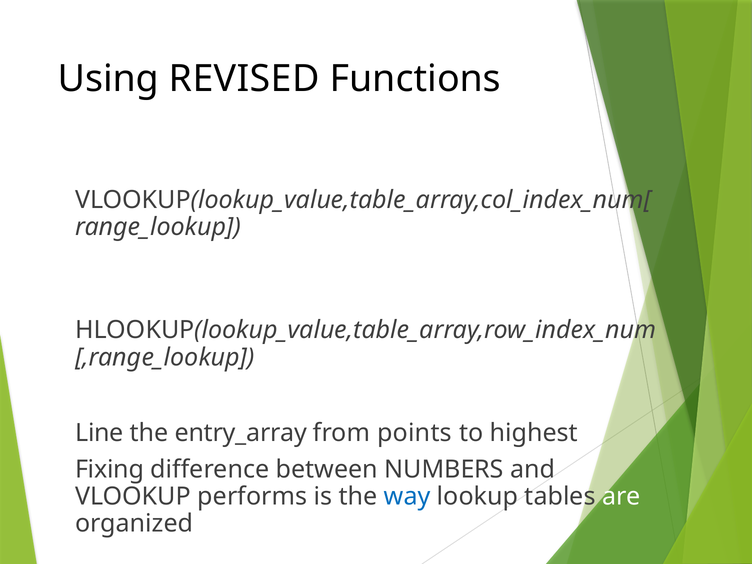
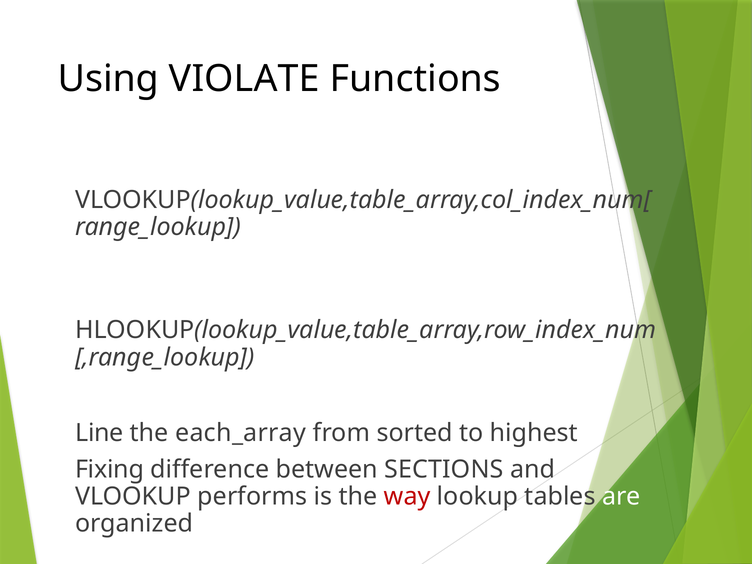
REVISED: REVISED -> VIOLATE (244, 79)
entry_array: entry_array -> each_array (241, 433)
points: points -> sorted (415, 433)
NUMBERS: NUMBERS -> SECTIONS (444, 470)
way colour: blue -> red (407, 497)
